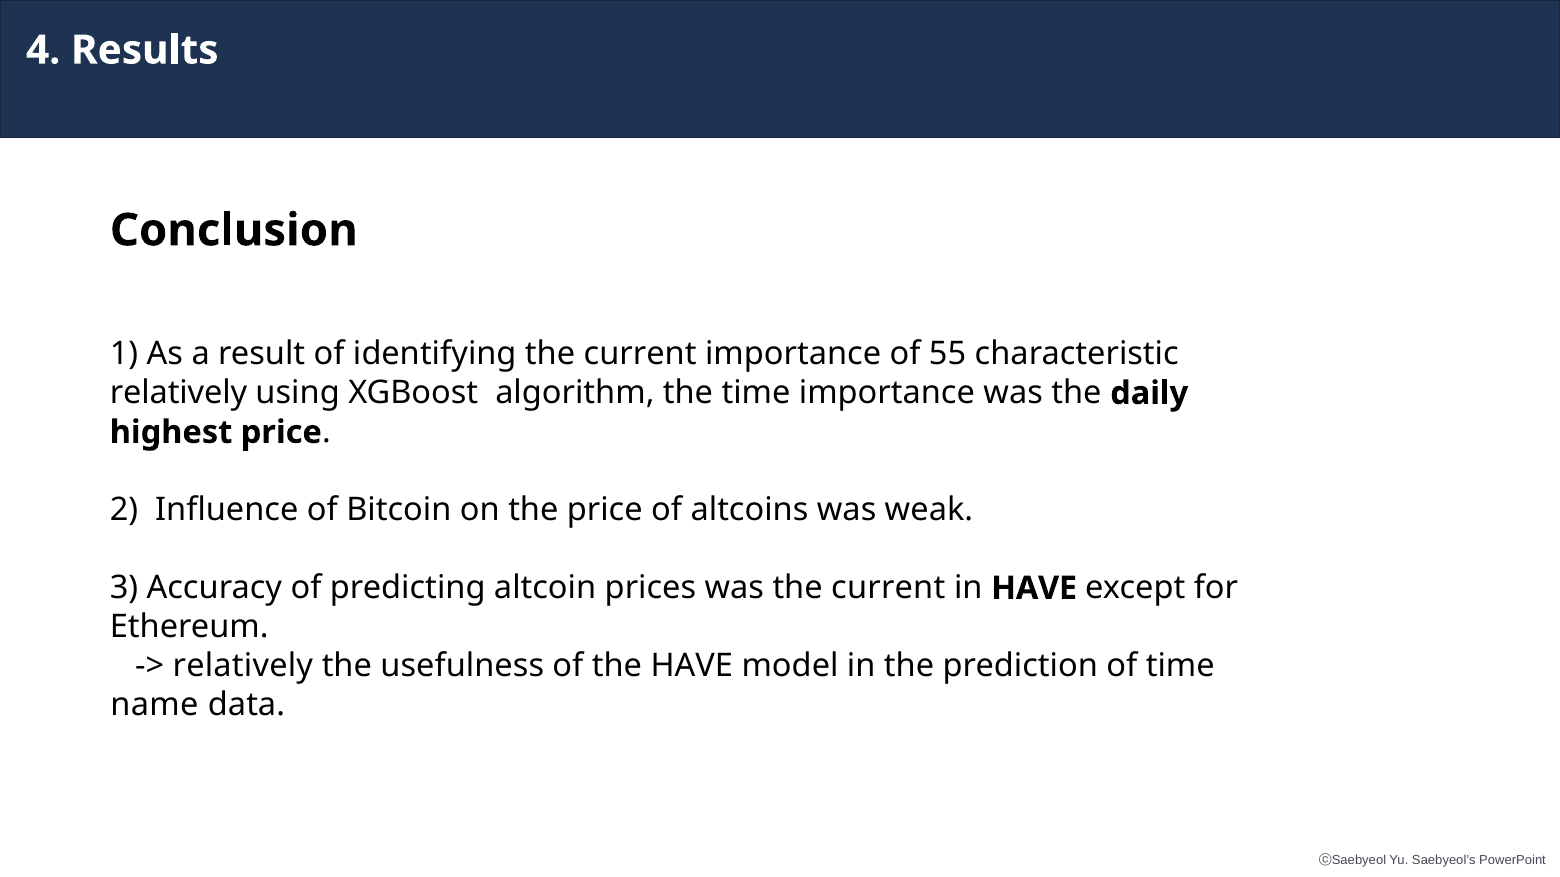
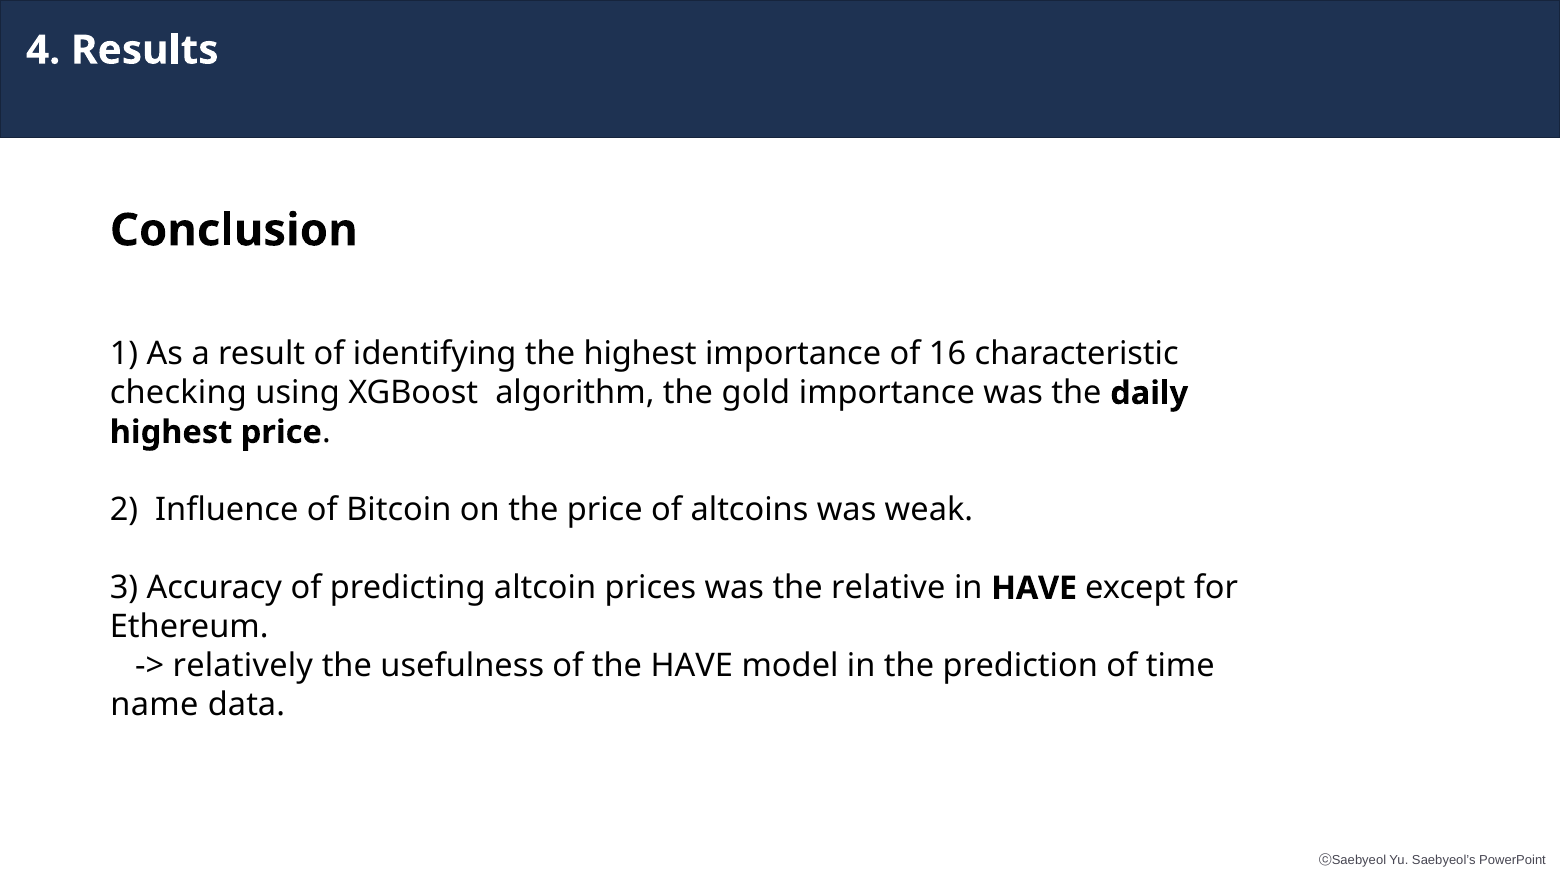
identifying the current: current -> highest (640, 354)
55: 55 -> 16 (948, 354)
relatively: relatively -> checking (178, 393)
the time: time -> gold (756, 393)
was the current: current -> relative (888, 589)
